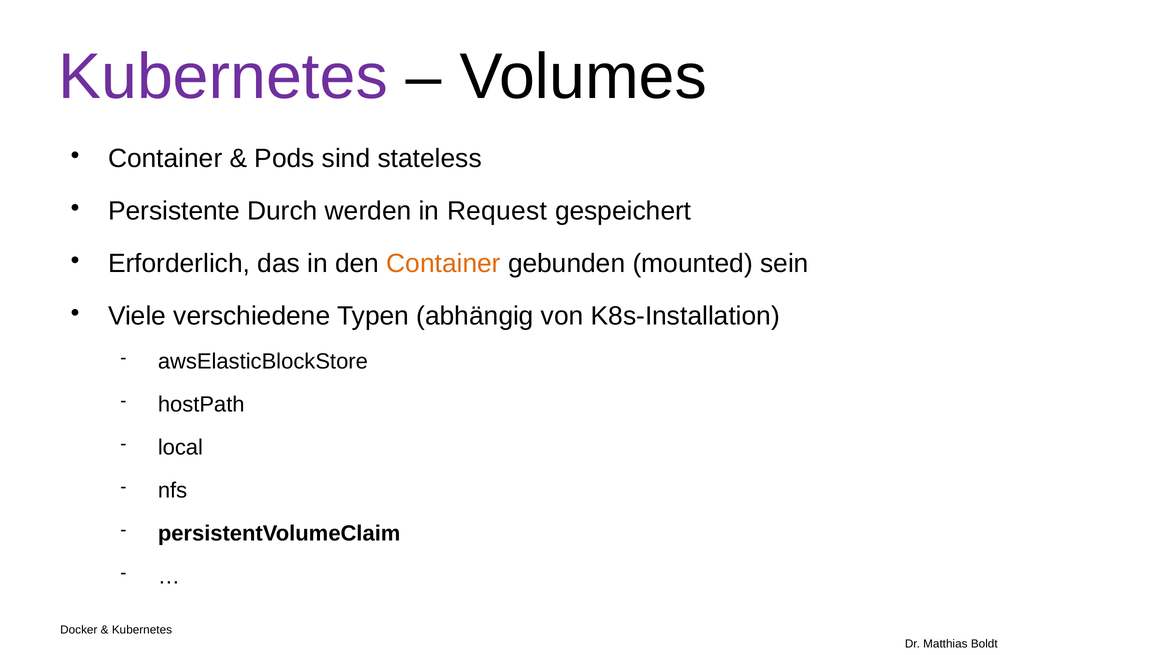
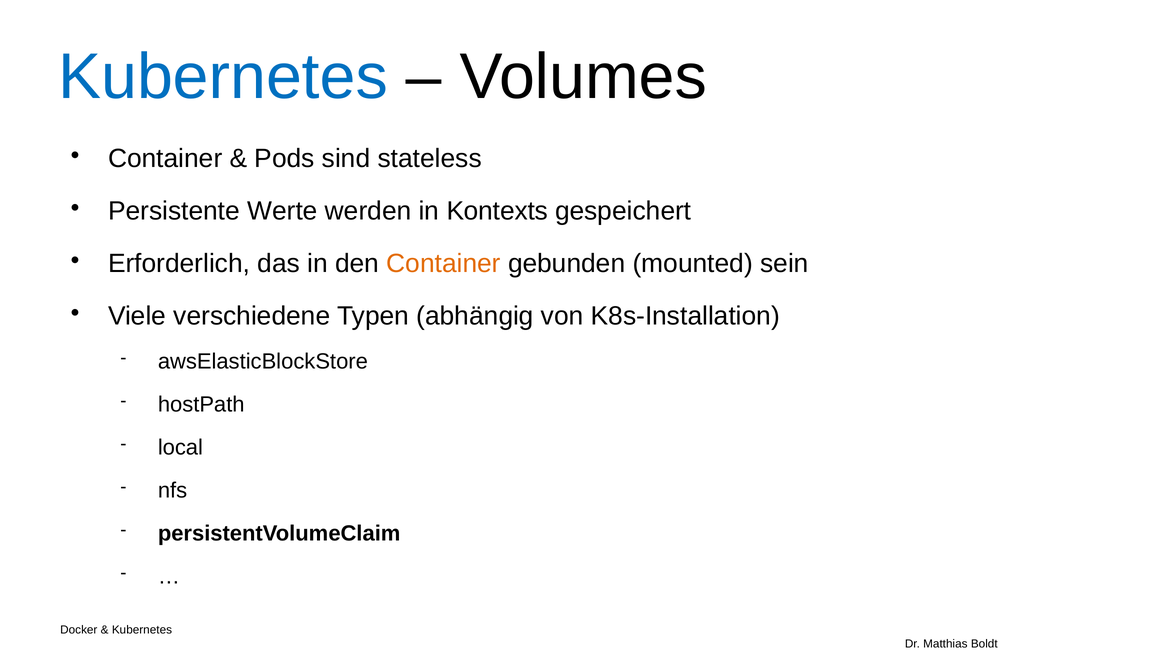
Kubernetes colour: purple -> blue (223, 77)
Durch: Durch -> Werte (282, 211)
Request: Request -> Kontexts (497, 211)
